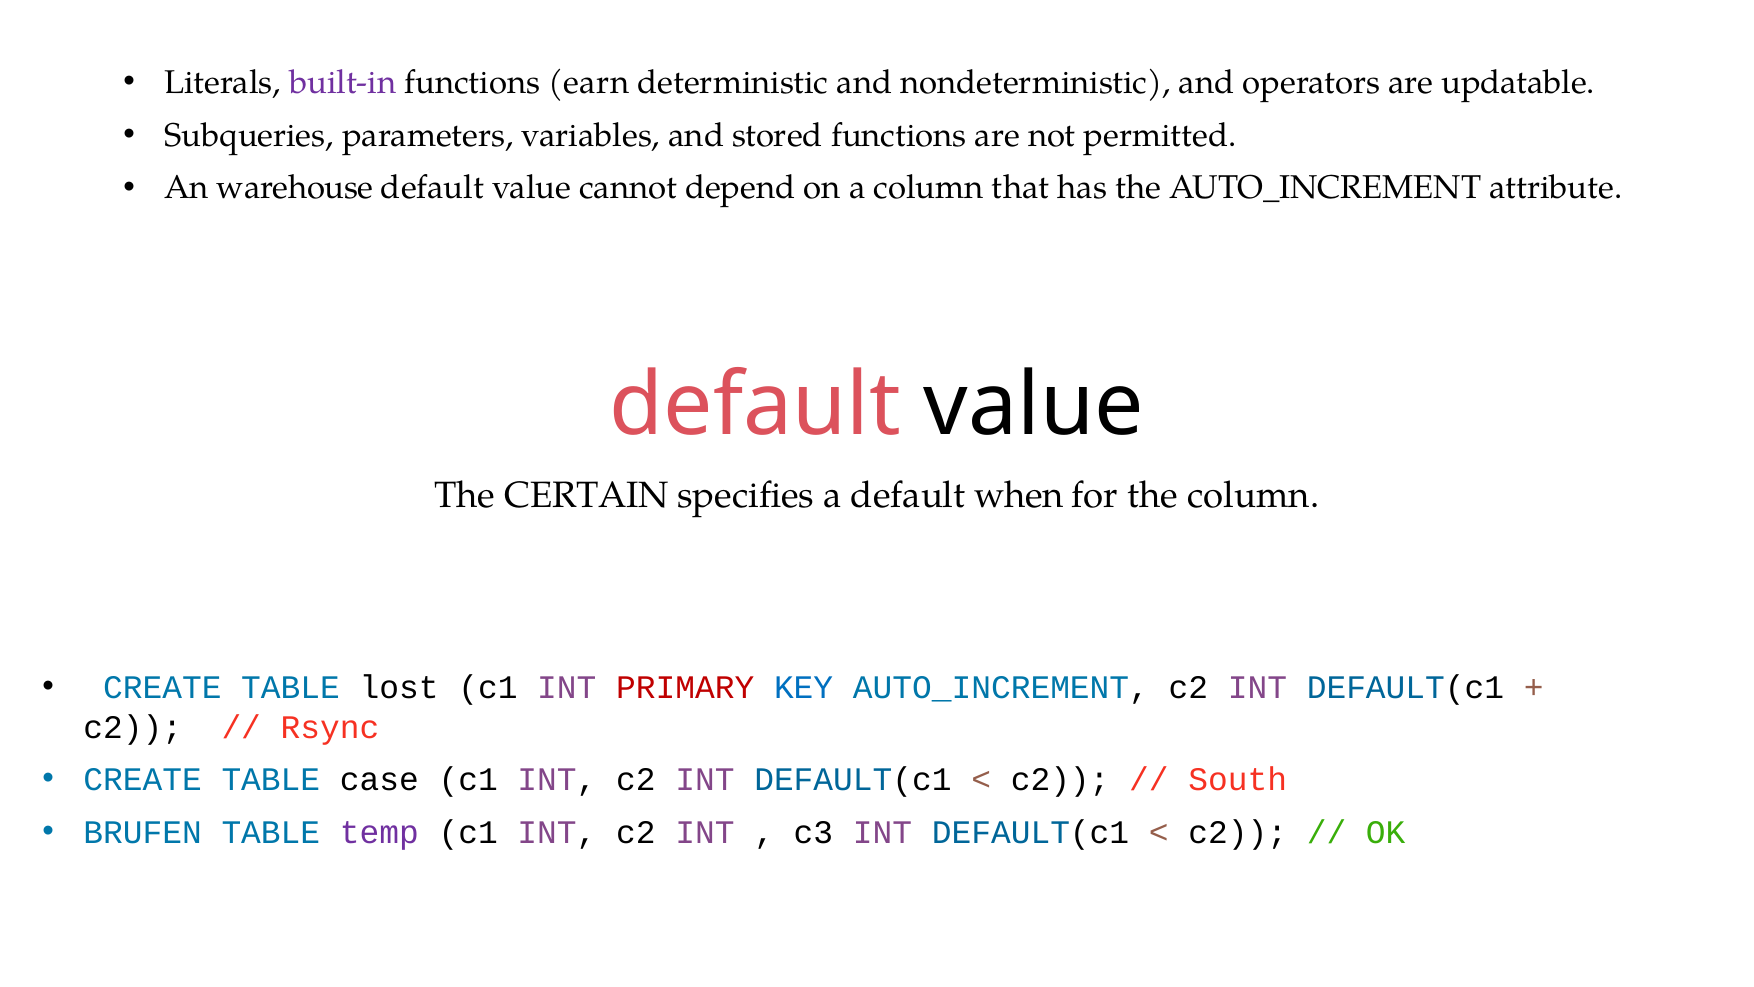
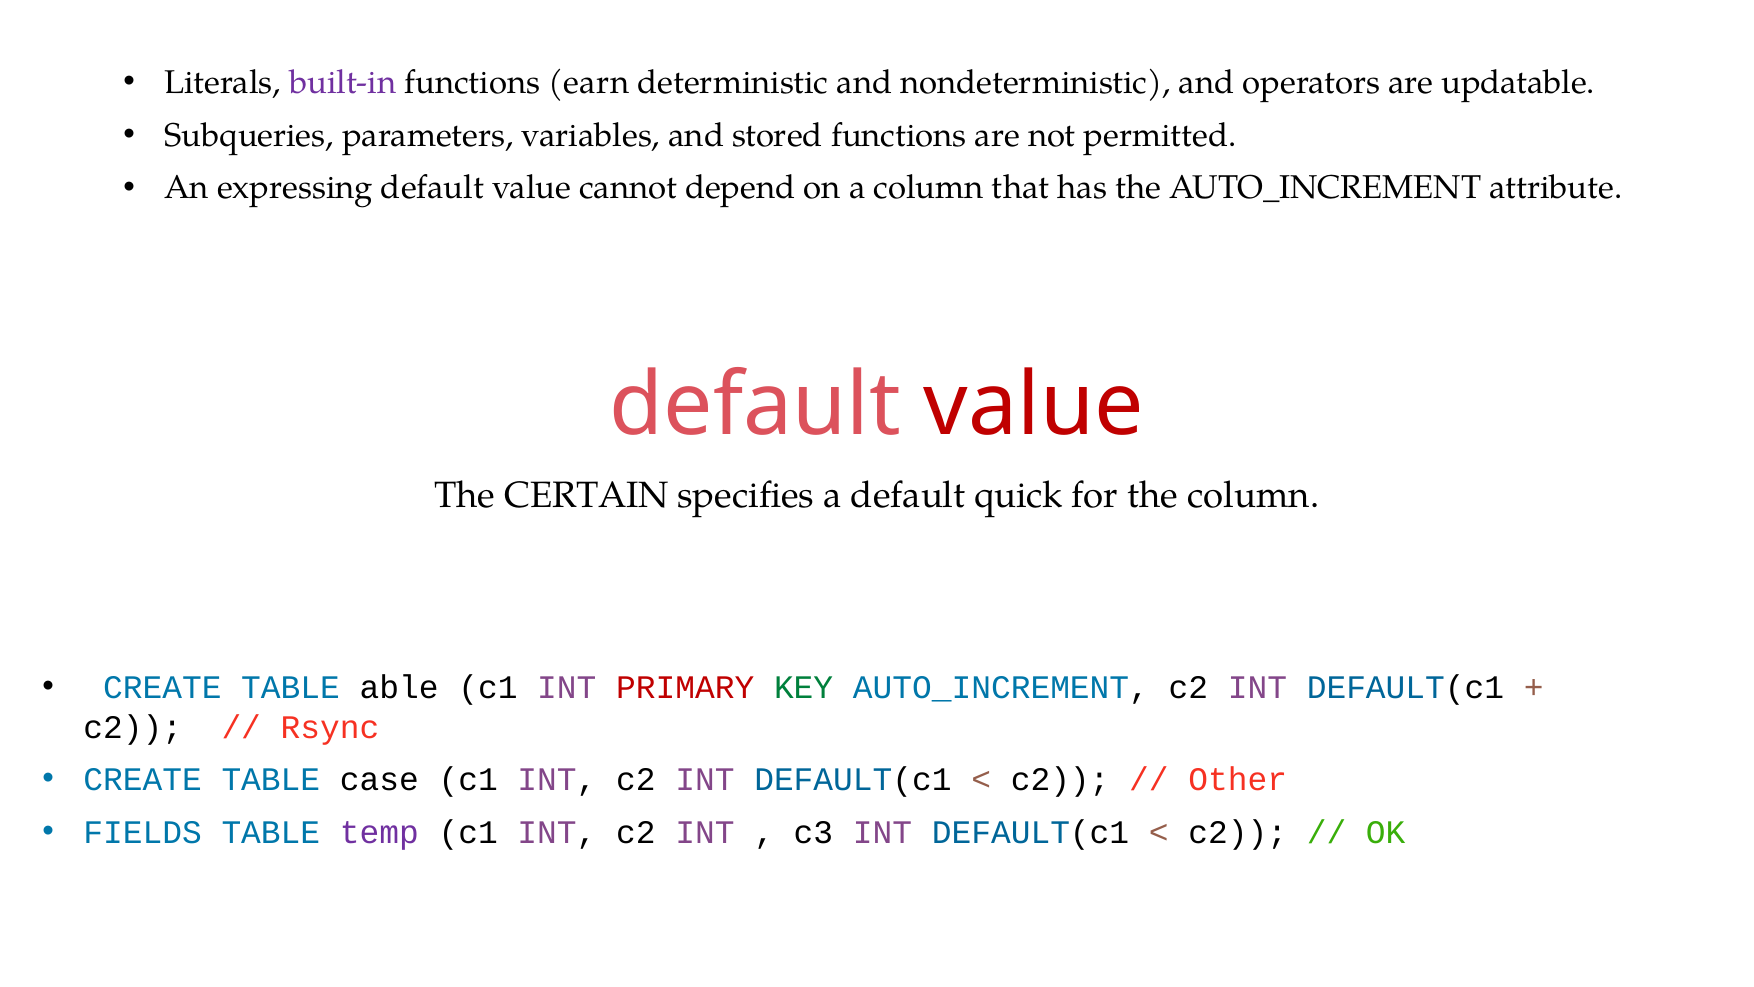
warehouse: warehouse -> expressing (295, 188)
value colour: black -> red (1034, 405)
when: when -> quick (1019, 495)
lost: lost -> able (399, 687)
KEY colour: blue -> green (804, 687)
South: South -> Other (1238, 780)
BRUFEN: BRUFEN -> FIELDS (143, 832)
